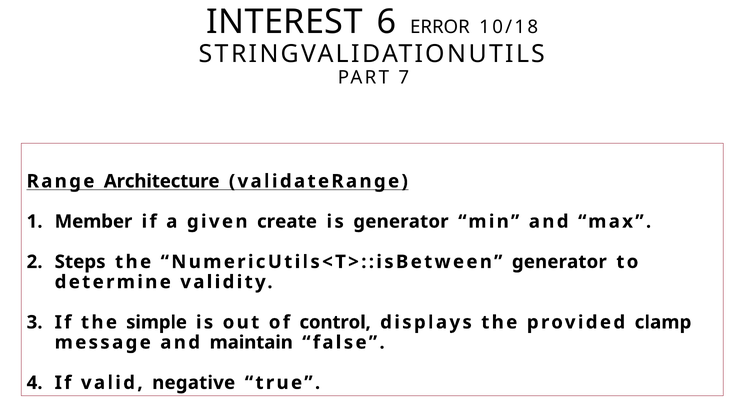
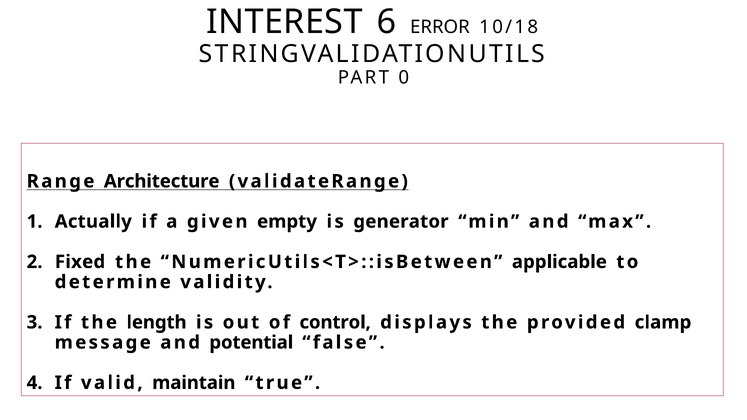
7: 7 -> 0 (404, 77)
Member: Member -> Actually (93, 222)
create: create -> empty (287, 222)
Steps: Steps -> Fixed (80, 262)
NumericUtils<T>::isBetween generator: generator -> applicable (559, 262)
simple: simple -> length (157, 322)
maintain: maintain -> potential (251, 343)
negative: negative -> maintain (194, 383)
